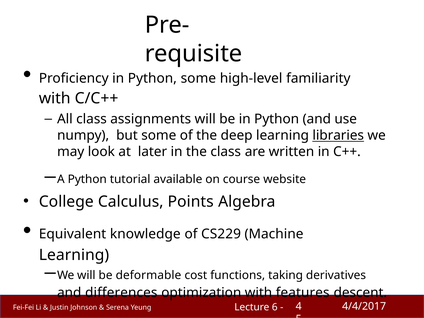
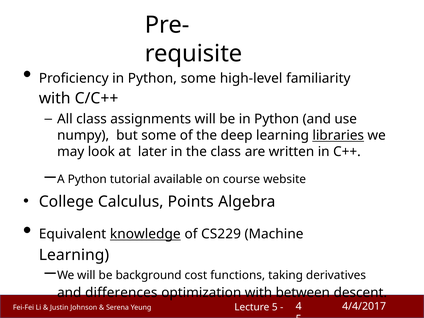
knowledge underline: none -> present (145, 234)
deformable: deformable -> background (149, 275)
features: features -> between (303, 293)
Lecture 6: 6 -> 5 (275, 307)
